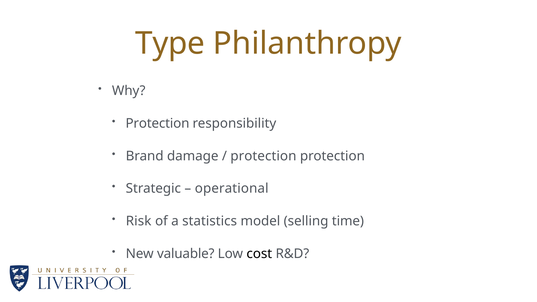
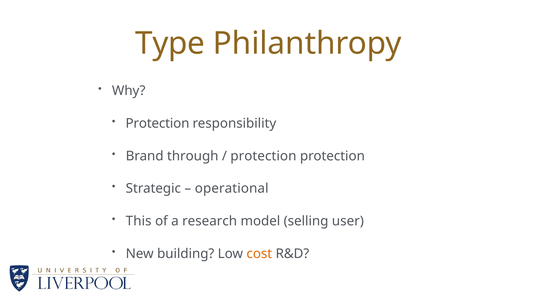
damage: damage -> through (193, 156)
Risk: Risk -> This (139, 221)
statistics: statistics -> research (210, 221)
time: time -> user (348, 221)
valuable: valuable -> building (186, 254)
cost colour: black -> orange (259, 254)
